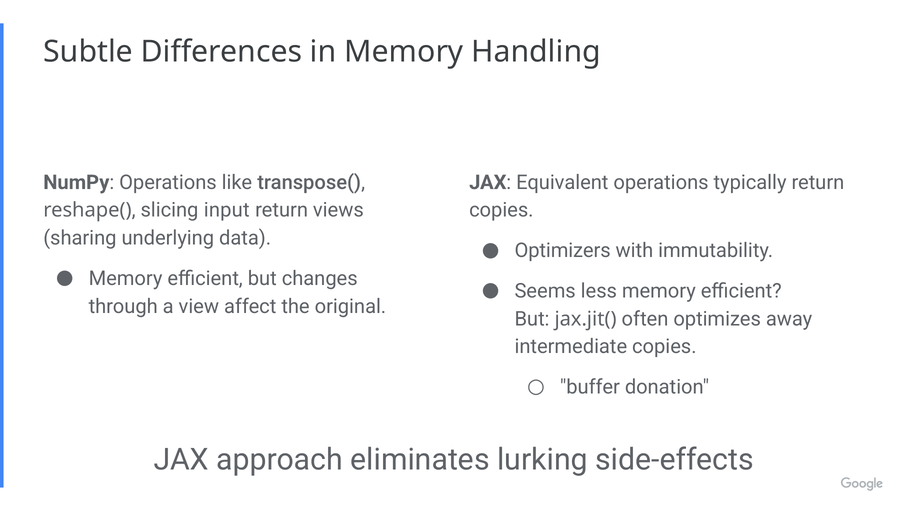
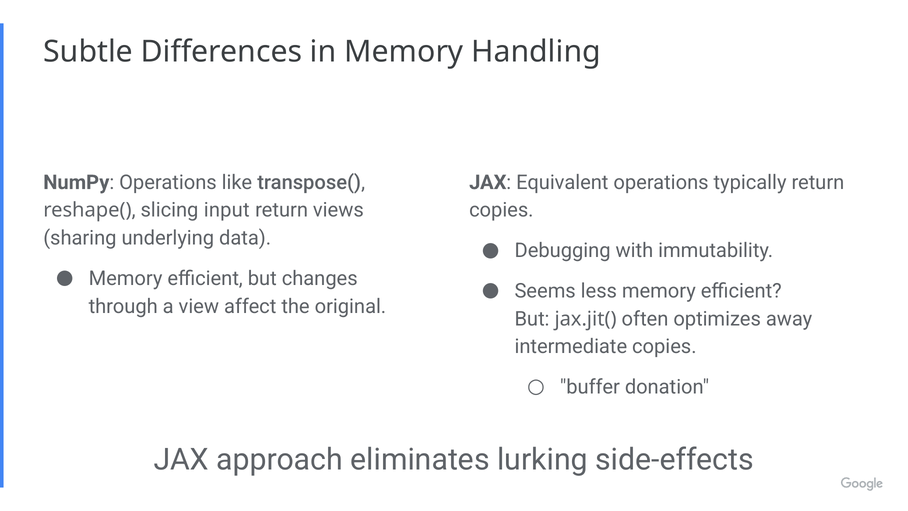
Optimizers: Optimizers -> Debugging (563, 251)
